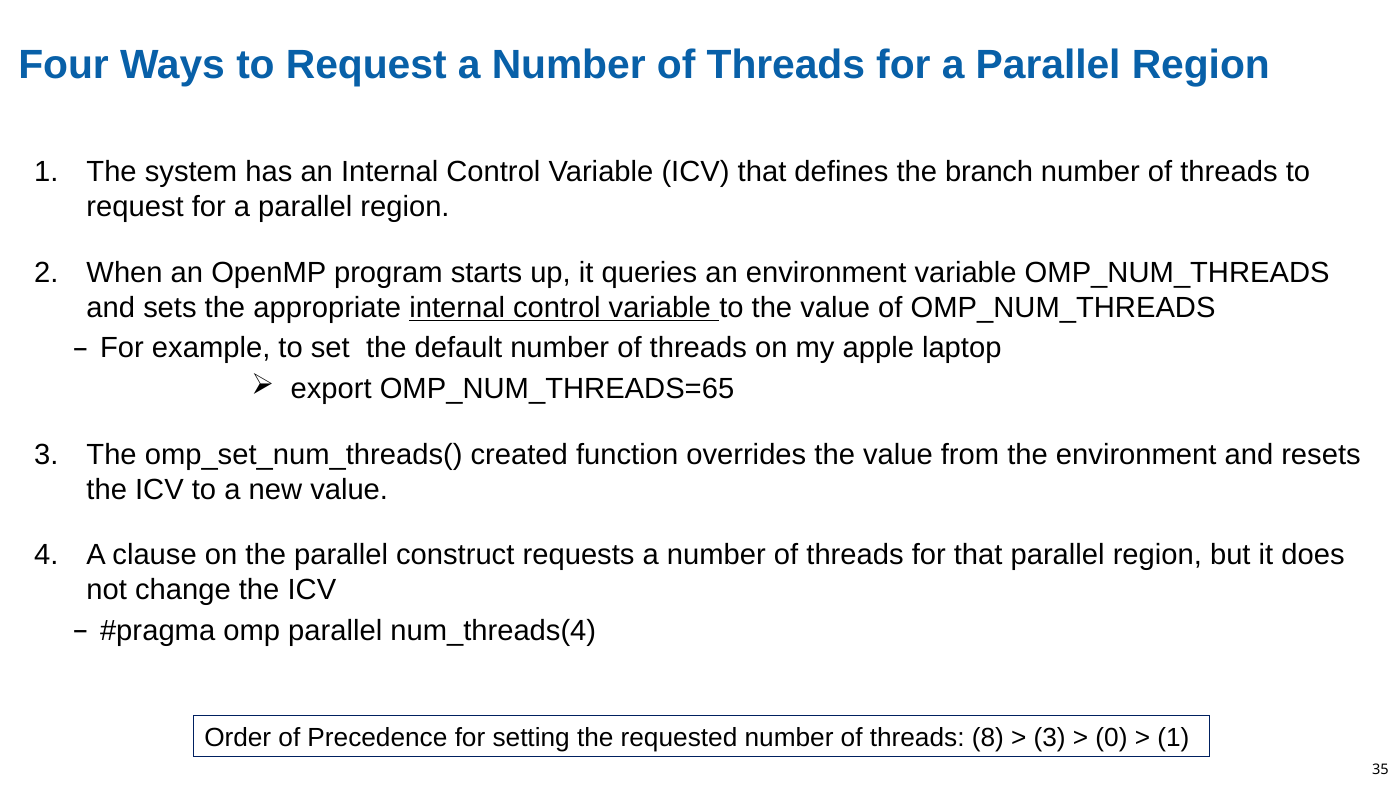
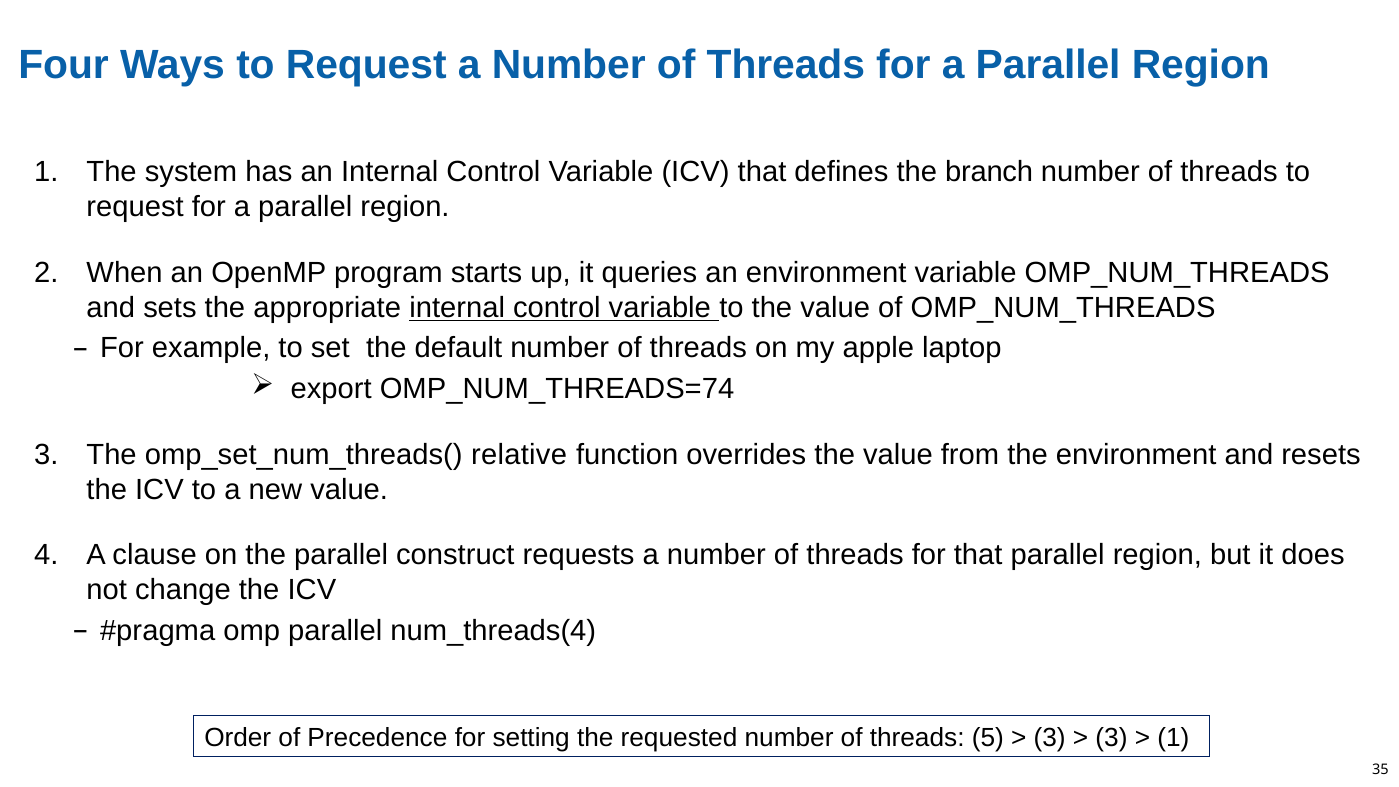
OMP_NUM_THREADS=65: OMP_NUM_THREADS=65 -> OMP_NUM_THREADS=74 (557, 389)
created: created -> relative (519, 454)
8: 8 -> 5 (988, 738)
0: 0 -> 3 (1112, 738)
